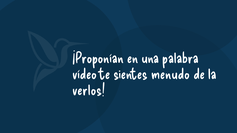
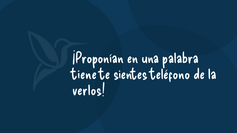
vídeo: vídeo -> tiene (85, 74)
menudo: menudo -> teléfono (171, 74)
